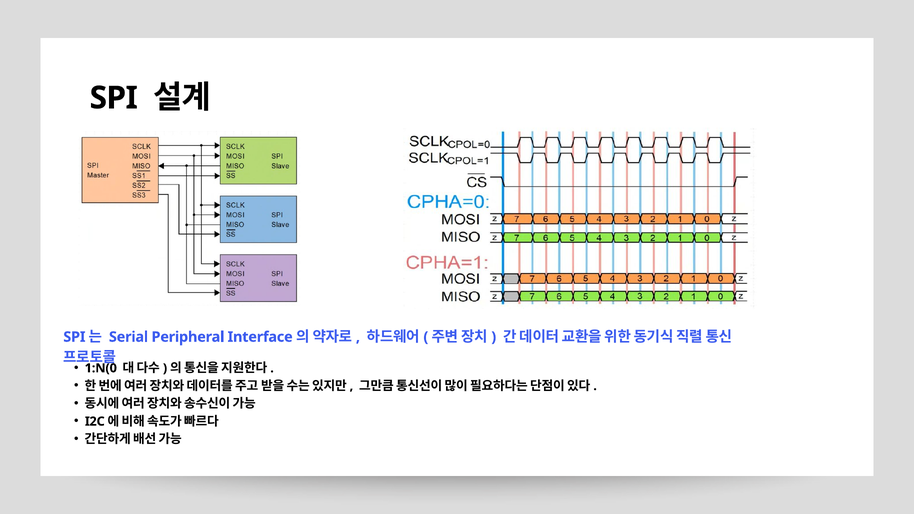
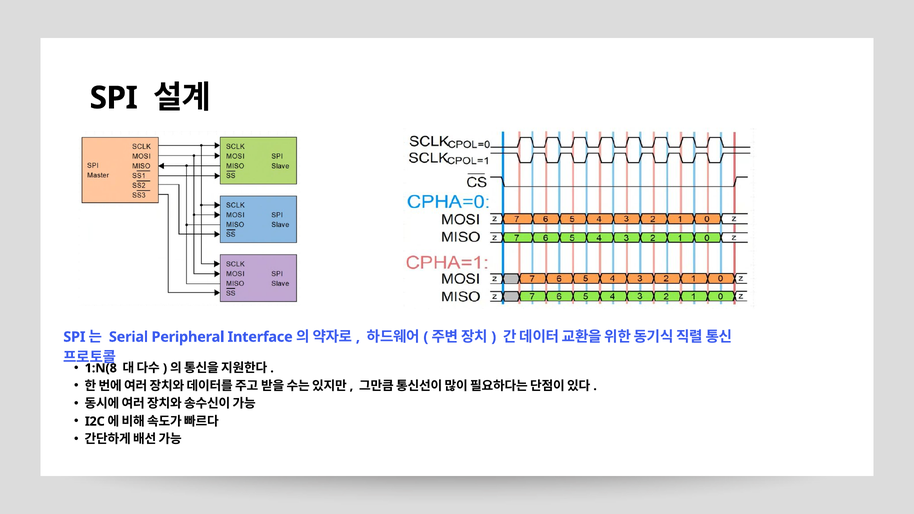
1:N(0: 1:N(0 -> 1:N(8 (101, 368)
